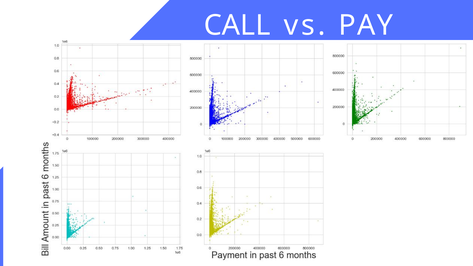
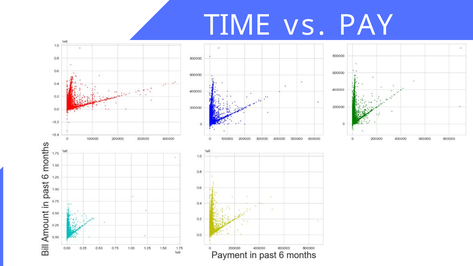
CALL: CALL -> TIME (237, 25)
